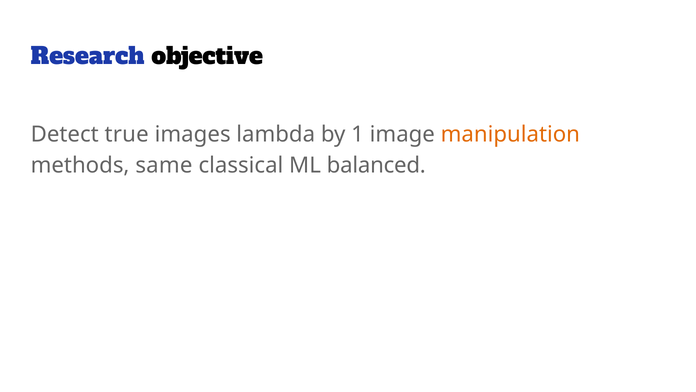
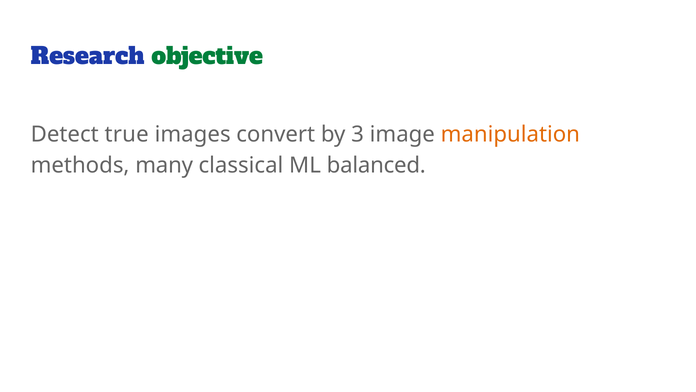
objective colour: black -> green (207, 56)
lambda: lambda -> convert (276, 134)
1: 1 -> 3 (358, 134)
same: same -> many (164, 165)
